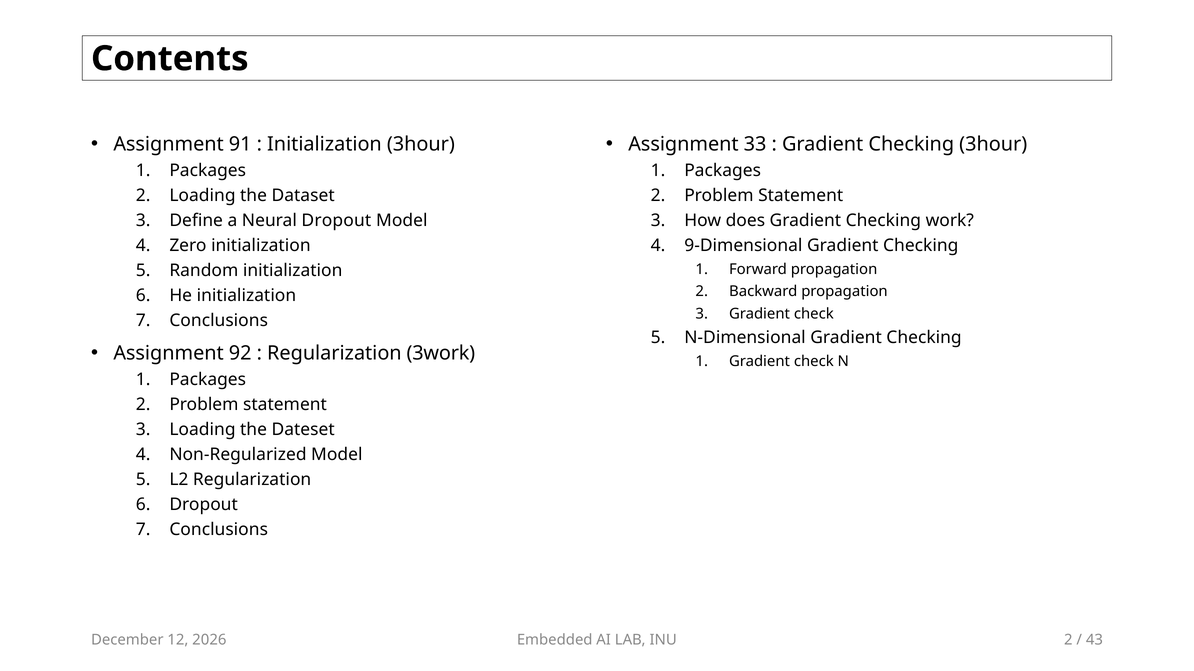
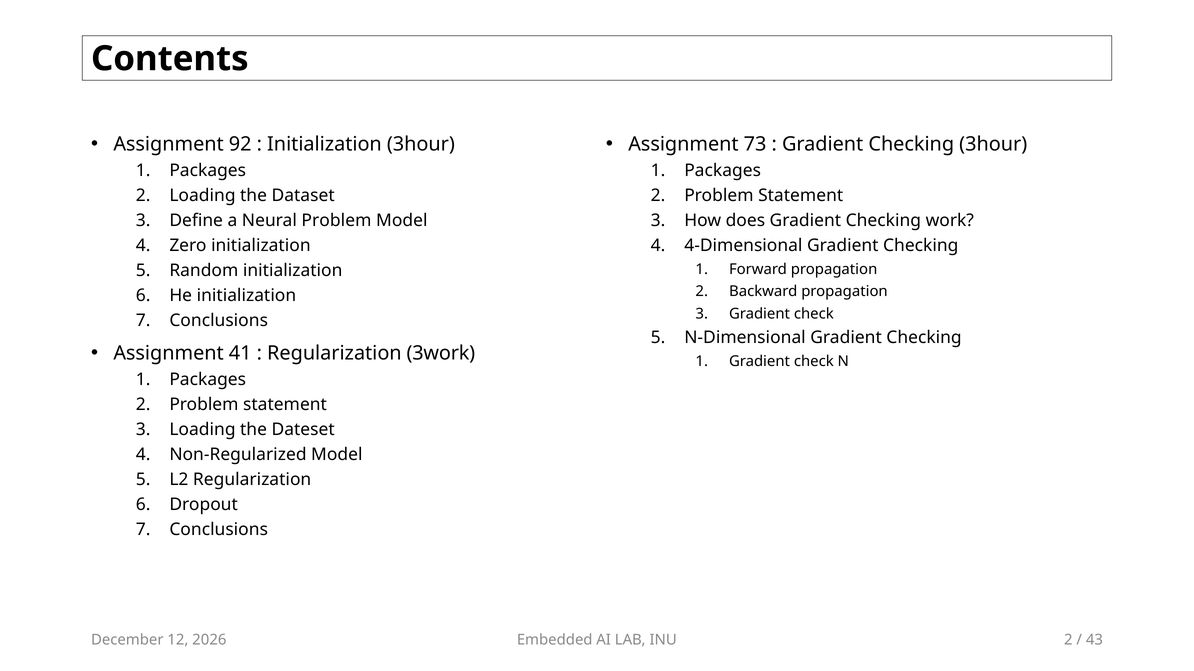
91: 91 -> 92 (240, 144)
33: 33 -> 73 (755, 144)
Neural Dropout: Dropout -> Problem (336, 221)
9-Dimensional: 9-Dimensional -> 4-Dimensional (743, 246)
92: 92 -> 41 (240, 353)
